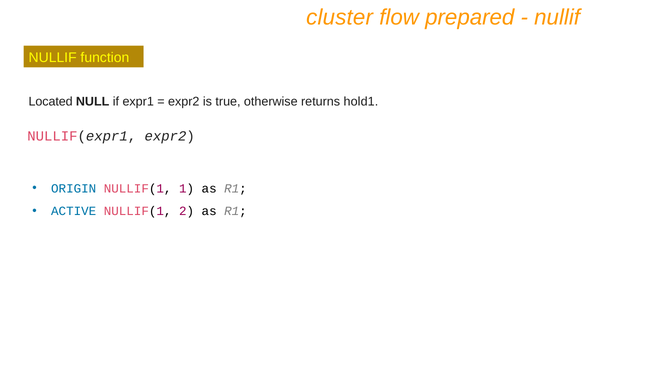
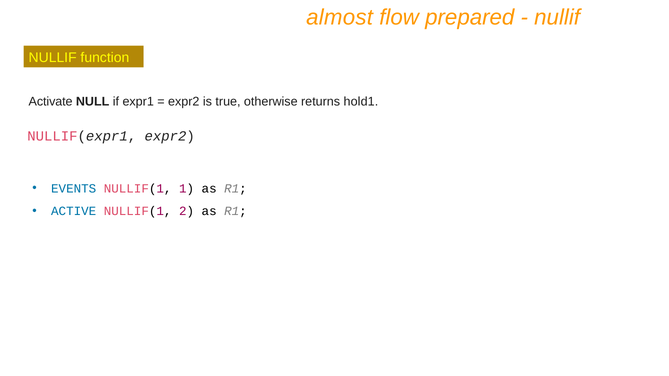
cluster: cluster -> almost (340, 17)
Located: Located -> Activate (51, 102)
ORIGIN: ORIGIN -> EVENTS (74, 189)
